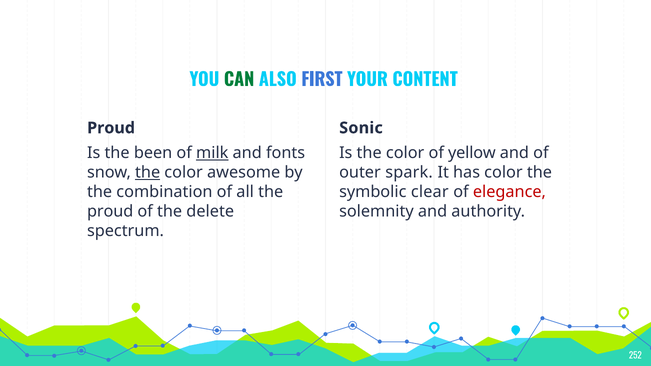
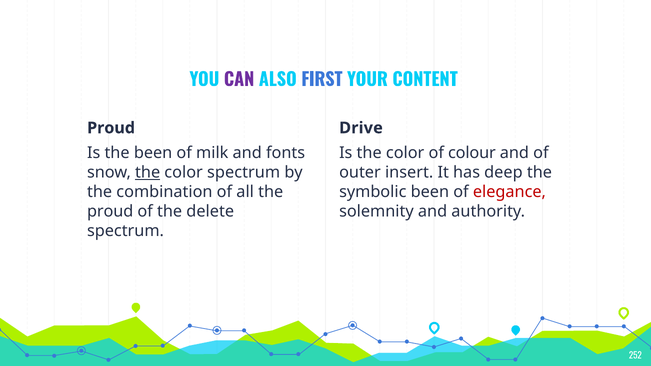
CAN colour: green -> purple (239, 80)
Sonic: Sonic -> Drive (361, 128)
milk underline: present -> none (212, 153)
yellow: yellow -> colour (472, 153)
color awesome: awesome -> spectrum (244, 172)
spark: spark -> insert (409, 172)
has color: color -> deep (503, 172)
symbolic clear: clear -> been (430, 192)
